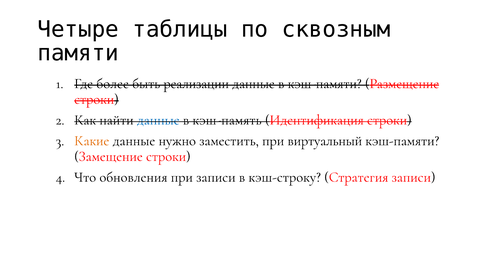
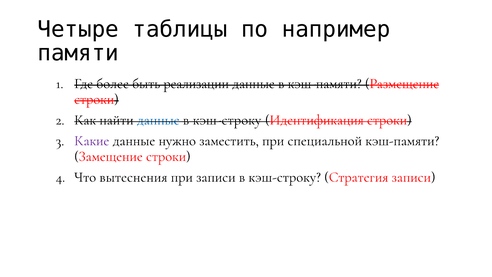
сквозным: сквозным -> например (336, 29)
кэш-память: кэш-память -> кэш-строку (227, 120)
Какие colour: orange -> purple (92, 140)
виртуальный: виртуальный -> специальной (325, 140)
обновления: обновления -> вытеснения (133, 177)
